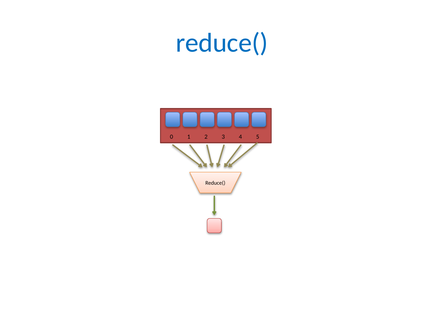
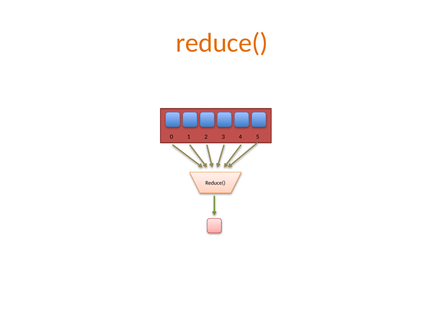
reduce( colour: blue -> orange (222, 43)
